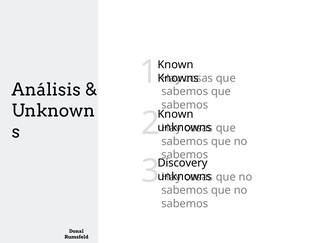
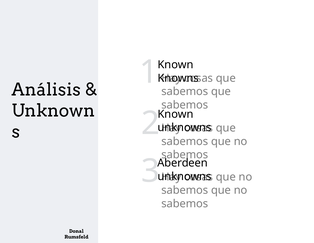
Discovery: Discovery -> Aberdeen (183, 163)
